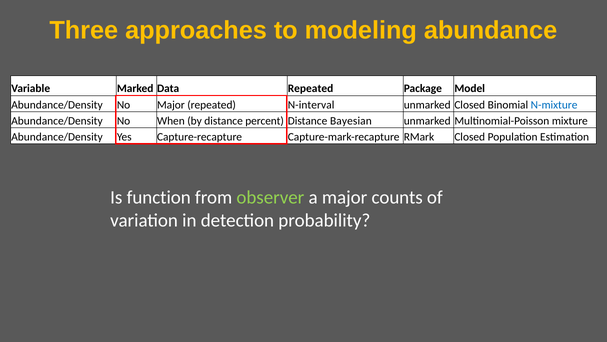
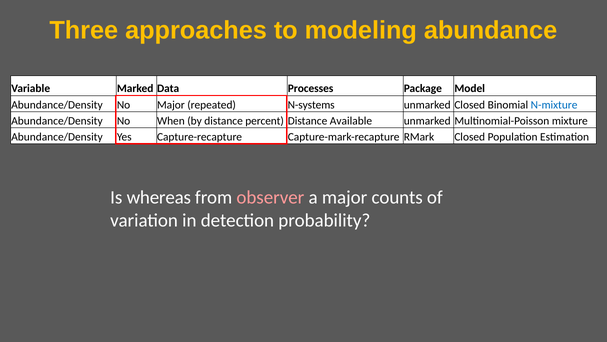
Data Repeated: Repeated -> Processes (311, 89)
N-interval: N-interval -> N-systems (311, 105)
Bayesian: Bayesian -> Available (351, 121)
function: function -> whereas (159, 197)
observer colour: light green -> pink (270, 197)
